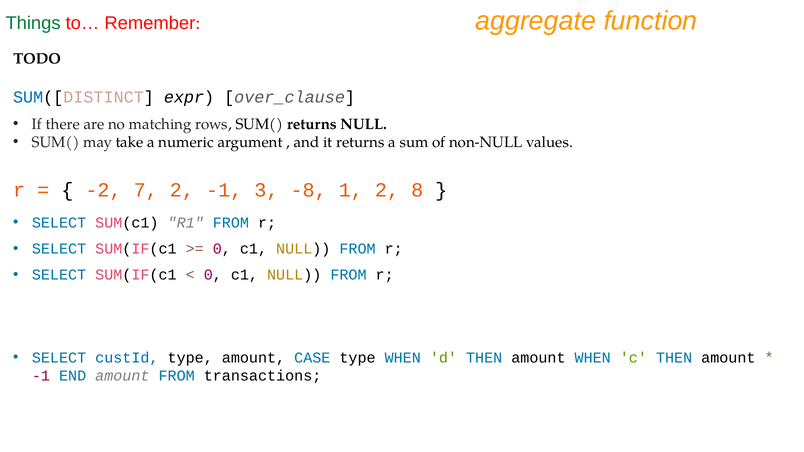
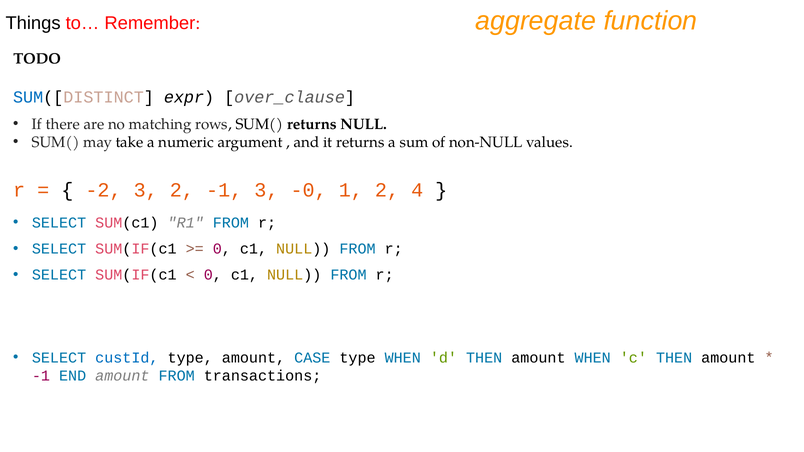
Things colour: green -> black (33, 23)
-2 7: 7 -> 3 (146, 190)
-8: -8 -> -0 (309, 190)
8: 8 -> 4 (417, 190)
